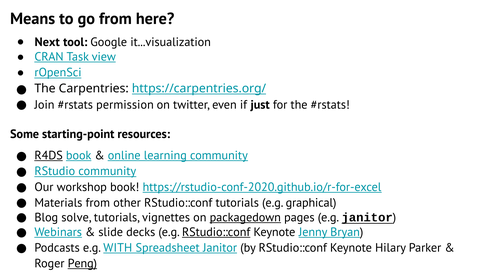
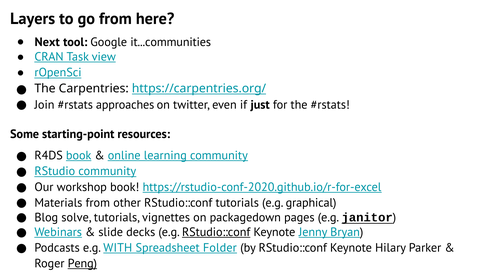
Means: Means -> Layers (33, 19)
it...visualization: it...visualization -> it...communities (171, 42)
permission: permission -> approaches (125, 105)
R4DS underline: present -> none (49, 156)
packagedown underline: present -> none (245, 217)
Spreadsheet Janitor: Janitor -> Folder (220, 248)
